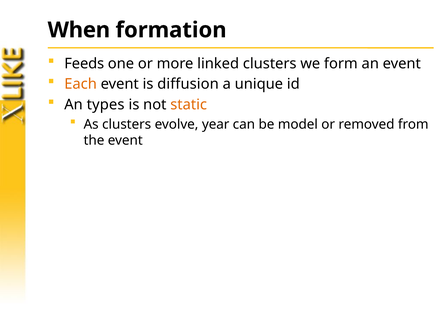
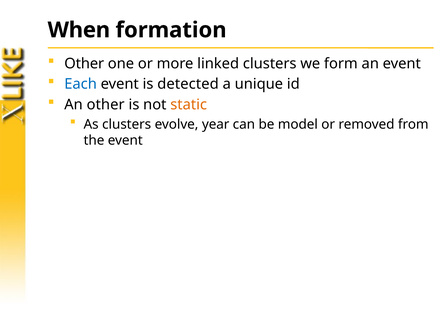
Feeds: Feeds -> Other (84, 64)
Each colour: orange -> blue (81, 84)
diffusion: diffusion -> detected (188, 84)
An types: types -> other (106, 105)
